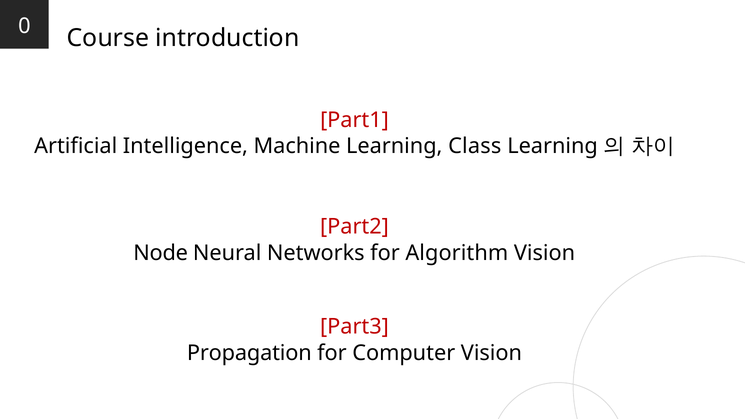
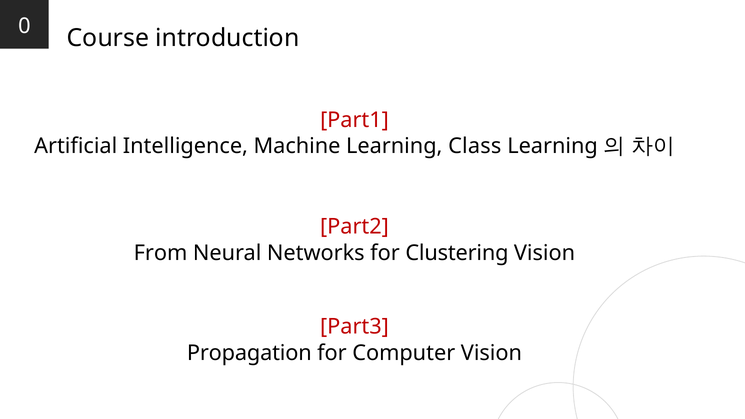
Node: Node -> From (161, 253)
Algorithm: Algorithm -> Clustering (457, 253)
